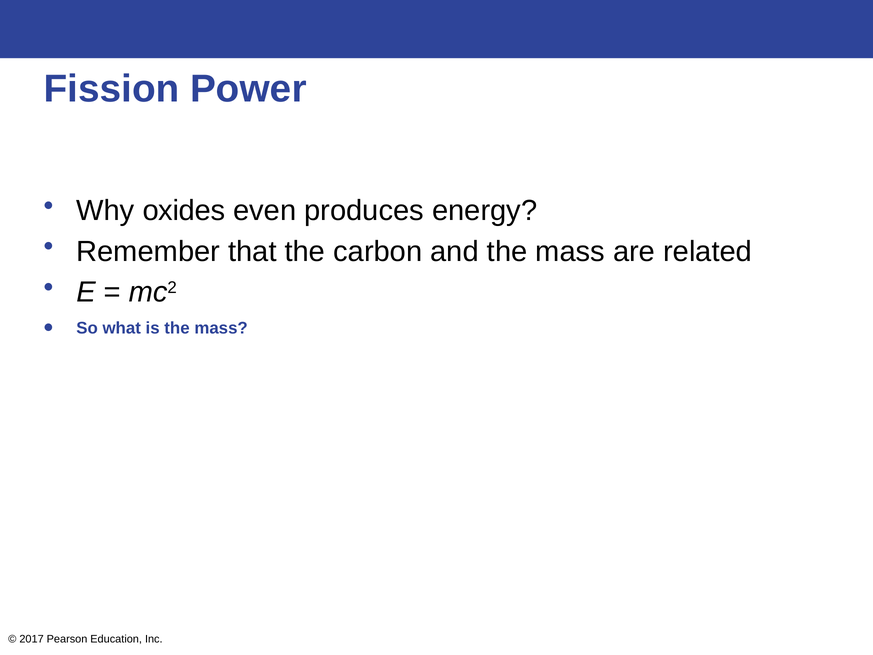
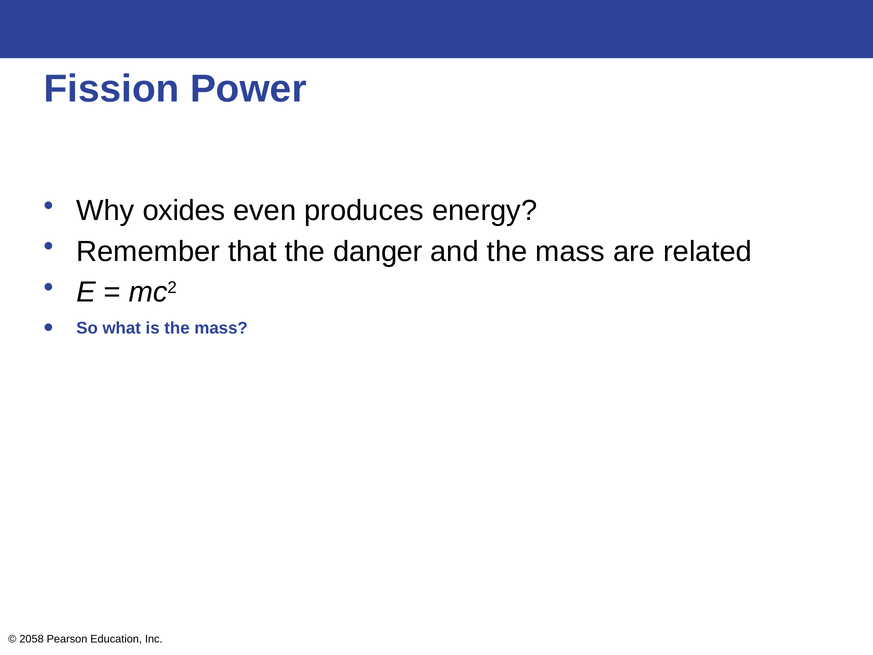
carbon: carbon -> danger (378, 251)
2017: 2017 -> 2058 (32, 639)
